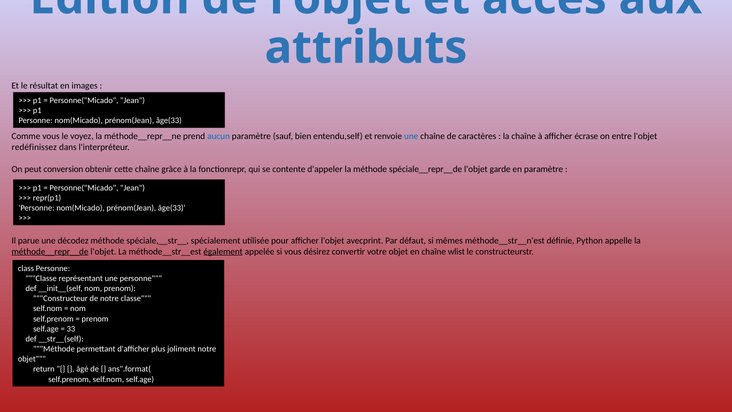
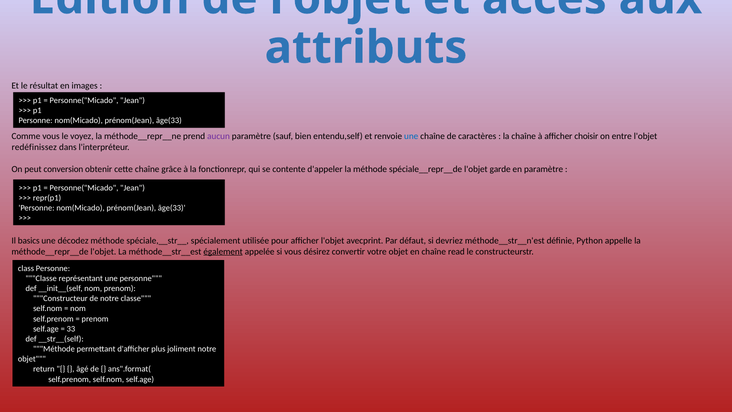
aucun colour: blue -> purple (219, 136)
écrase: écrase -> choisir (586, 136)
parue: parue -> basics (29, 240)
mêmes: mêmes -> devriez (449, 240)
méthode__repr__de underline: present -> none (50, 251)
wlist: wlist -> read (456, 251)
